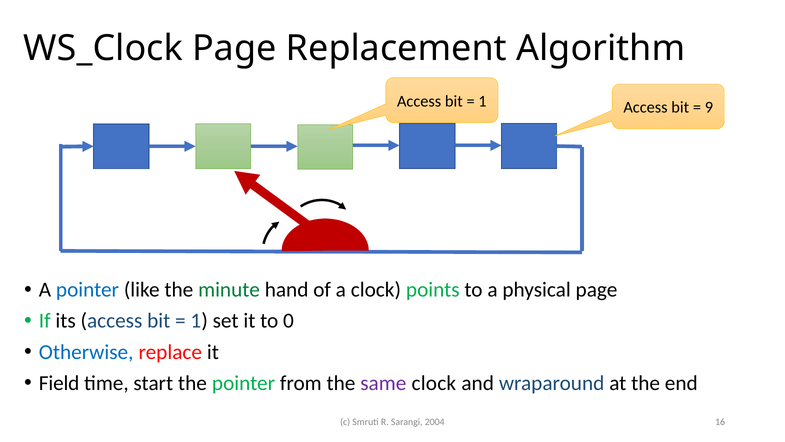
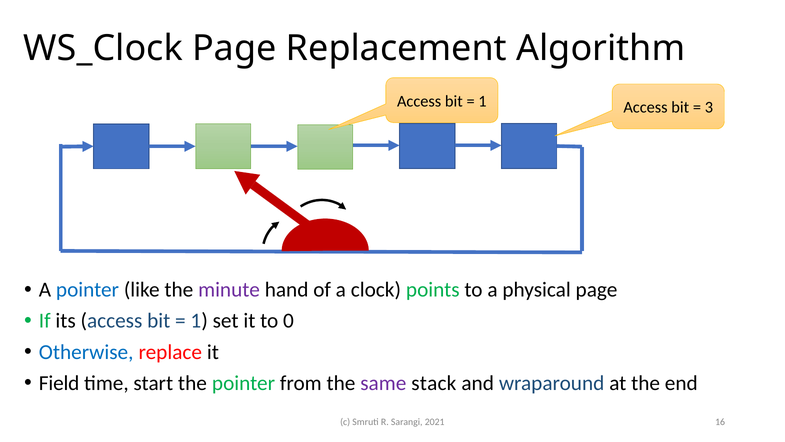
9: 9 -> 3 (709, 107)
minute colour: green -> purple (229, 289)
same clock: clock -> stack (434, 383)
2004: 2004 -> 2021 (435, 422)
